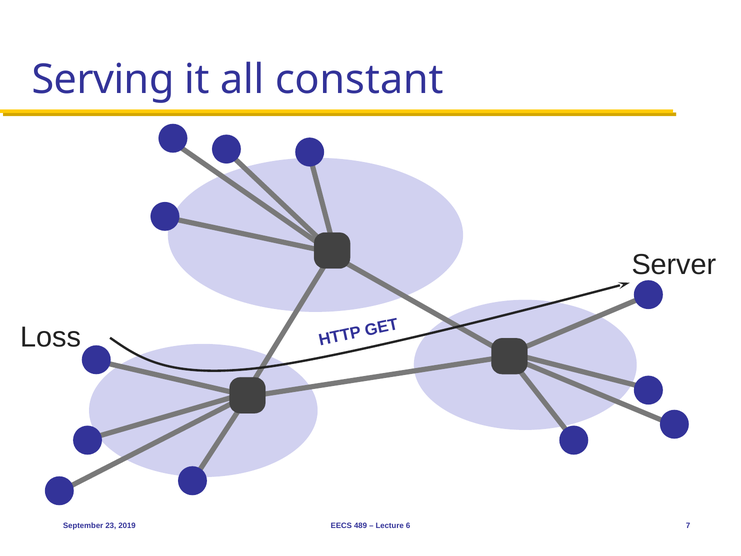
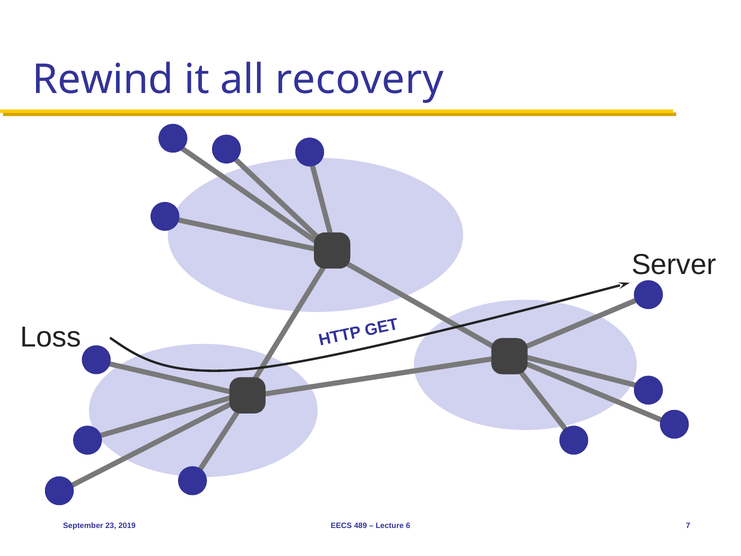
Serving: Serving -> Rewind (103, 79)
constant: constant -> recovery (359, 79)
